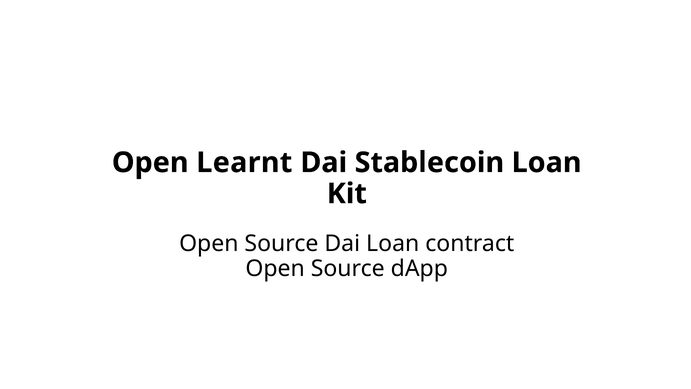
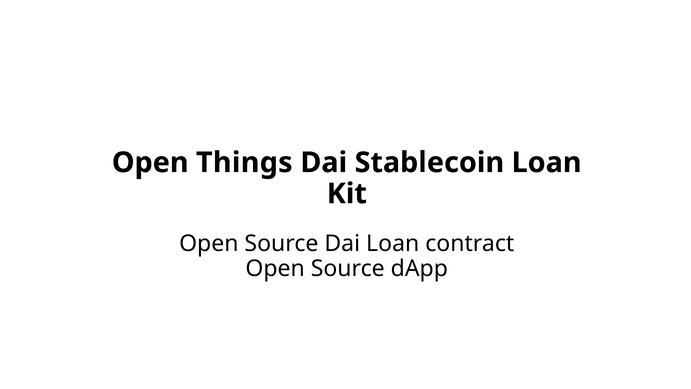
Learnt: Learnt -> Things (244, 162)
